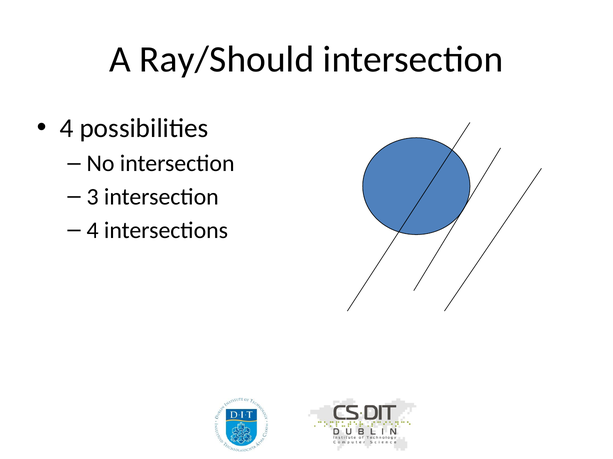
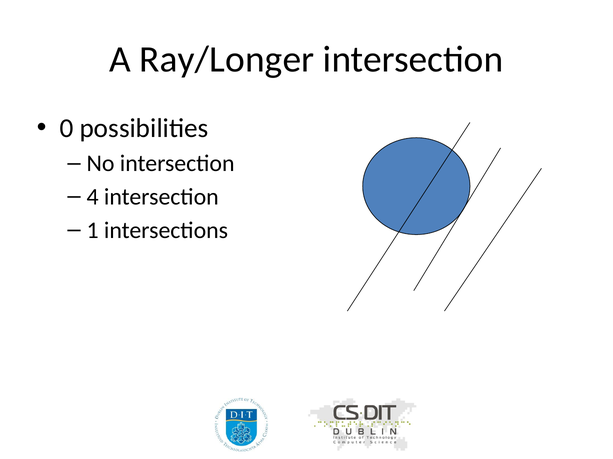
Ray/Should: Ray/Should -> Ray/Longer (227, 59)
4: 4 -> 0 (67, 129)
3: 3 -> 4 (93, 197)
4: 4 -> 1 (93, 231)
